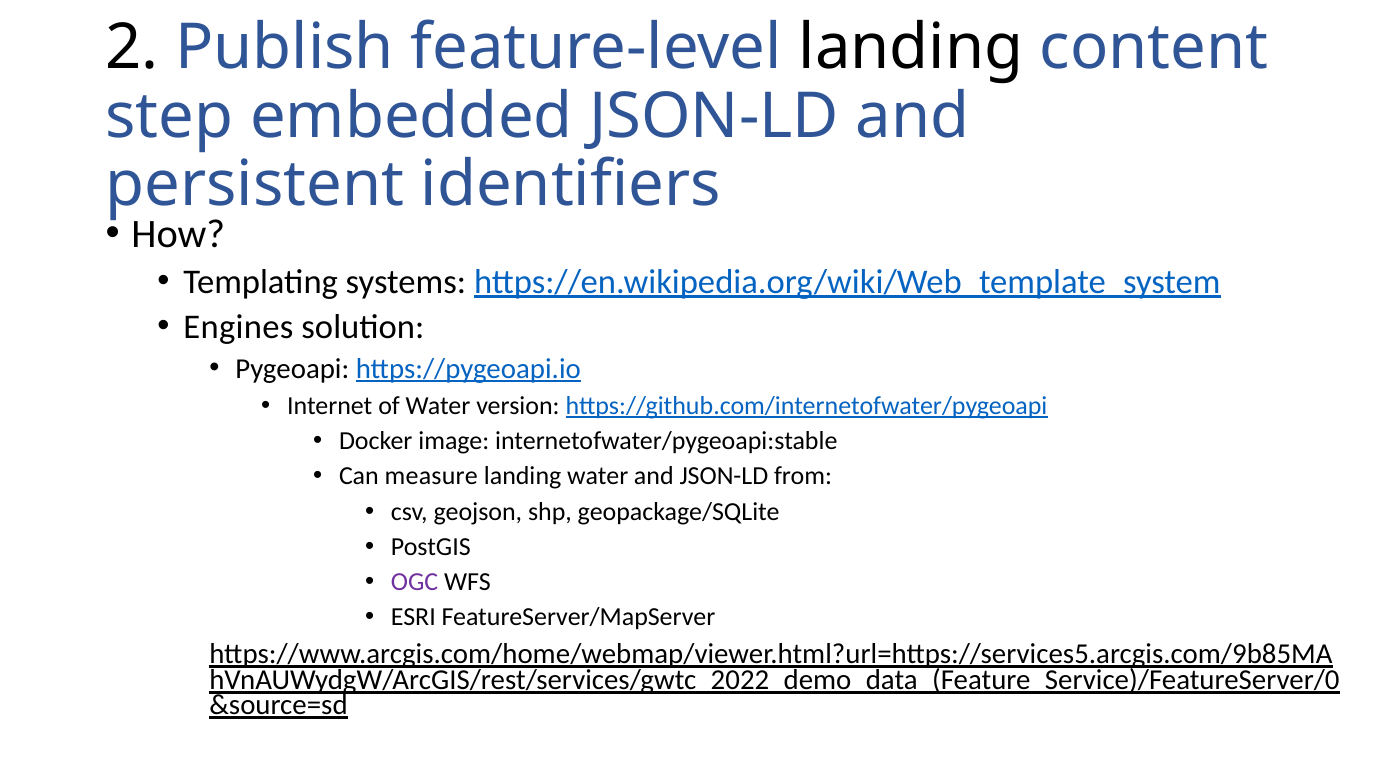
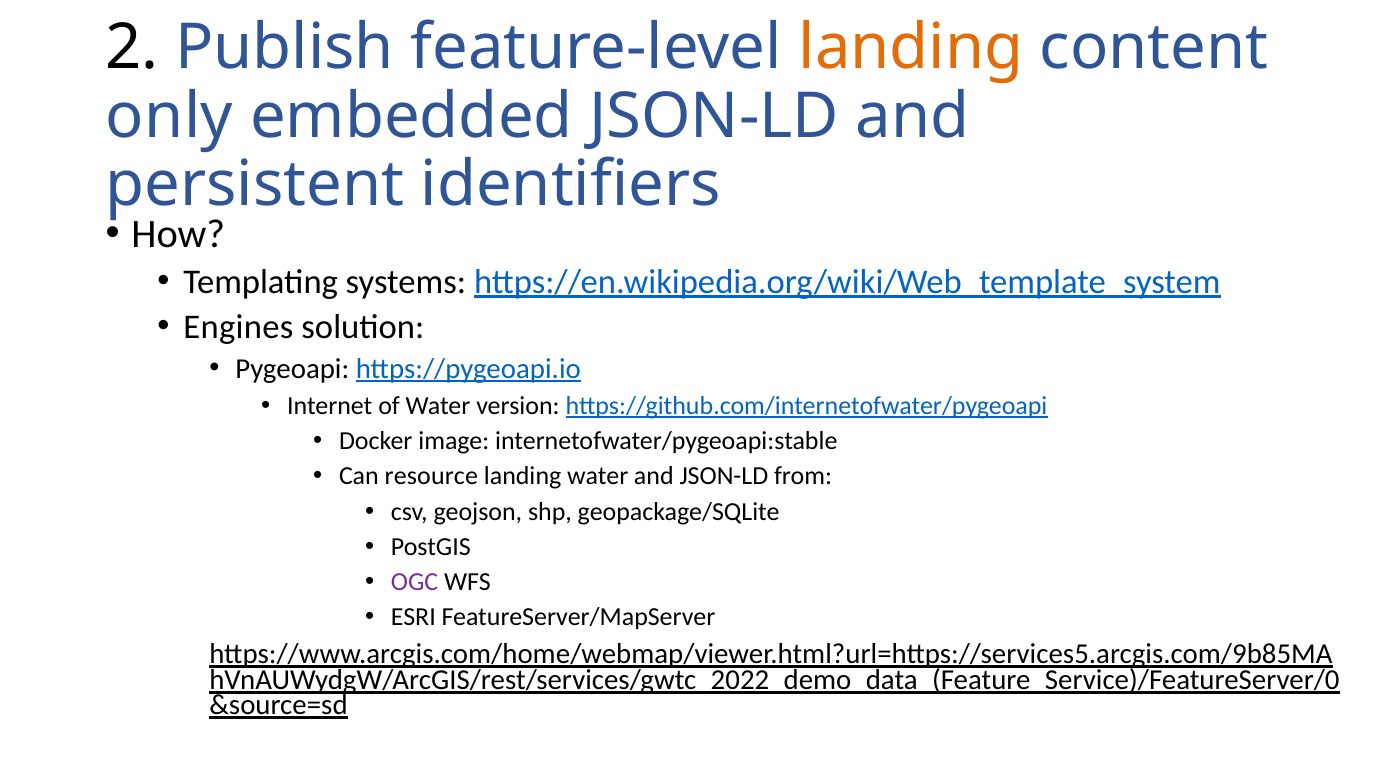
landing colour: black -> orange (911, 48)
step: step -> only (169, 116)
measure: measure -> resource (431, 477)
